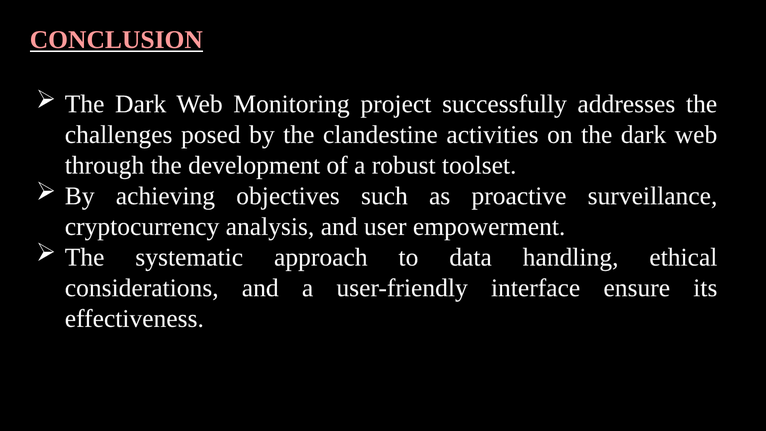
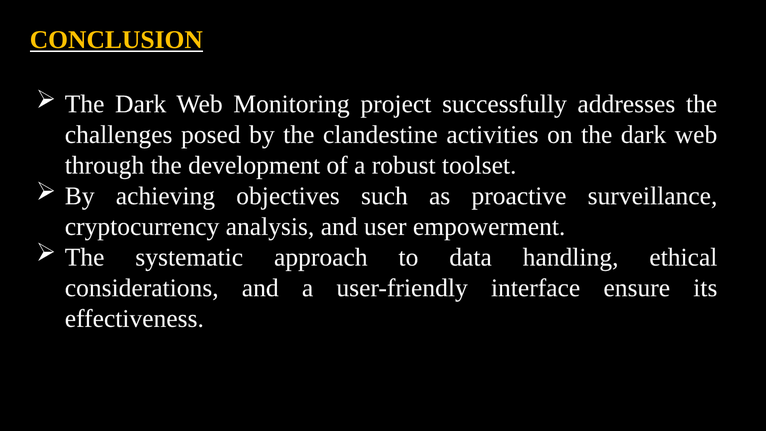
CONCLUSION colour: pink -> yellow (116, 40)
